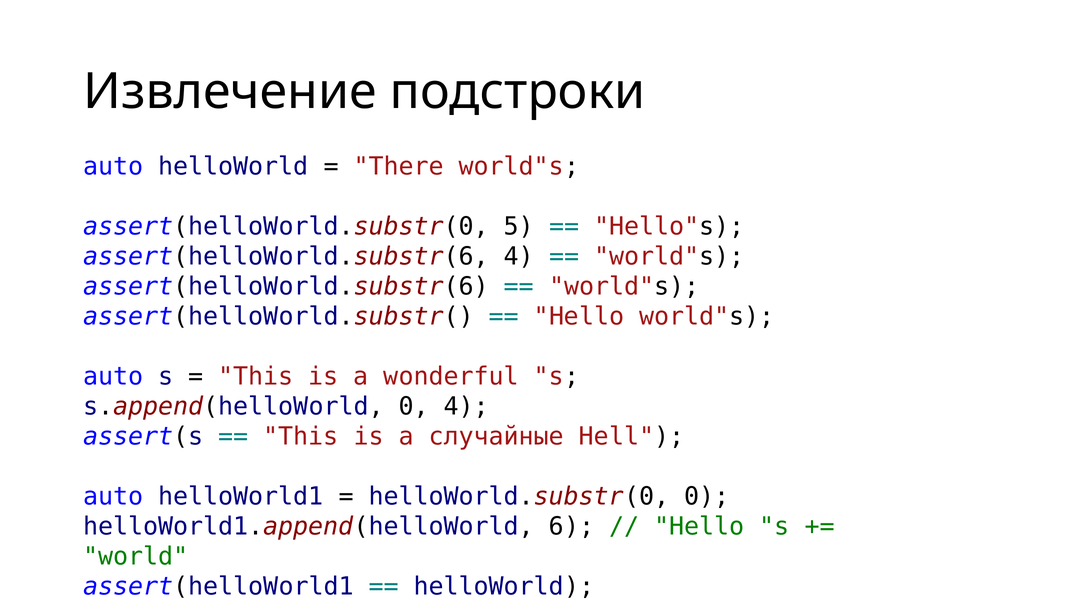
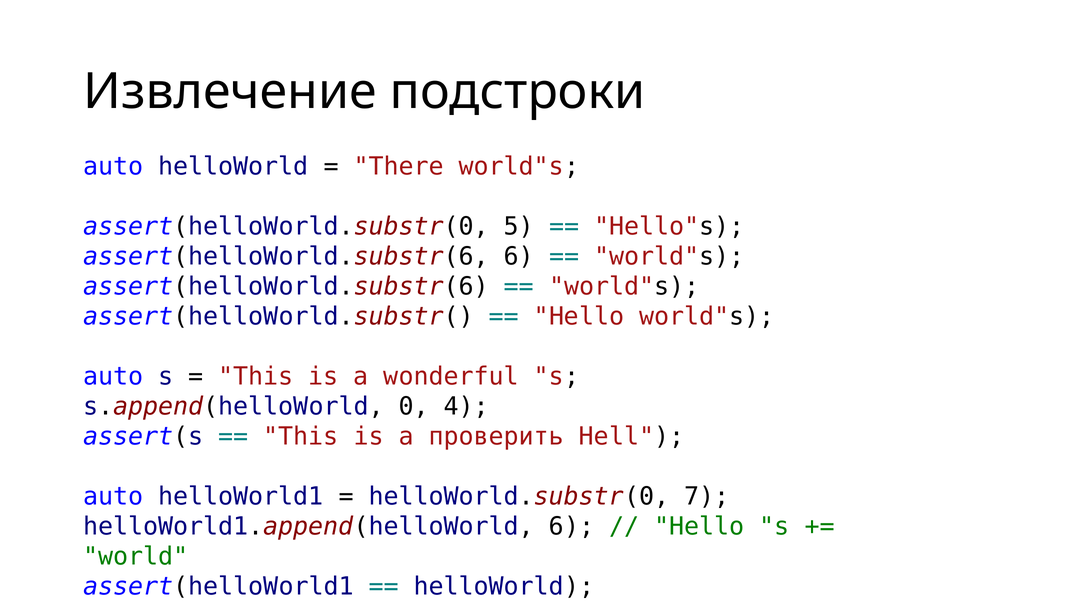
assert(helloWorld.substr(6 4: 4 -> 6 (519, 257)
случайные: случайные -> проверить (496, 437)
helloWorld.substr(0 0: 0 -> 7 (707, 497)
